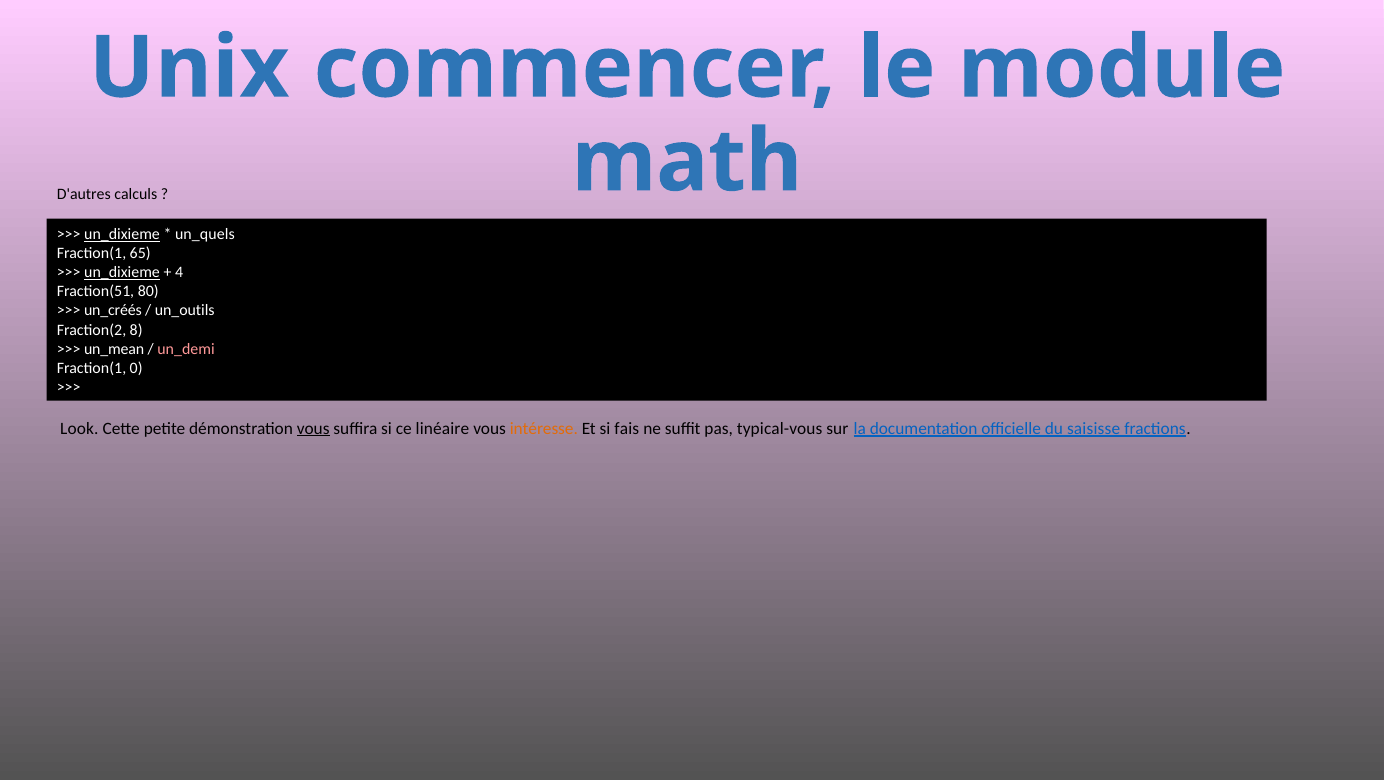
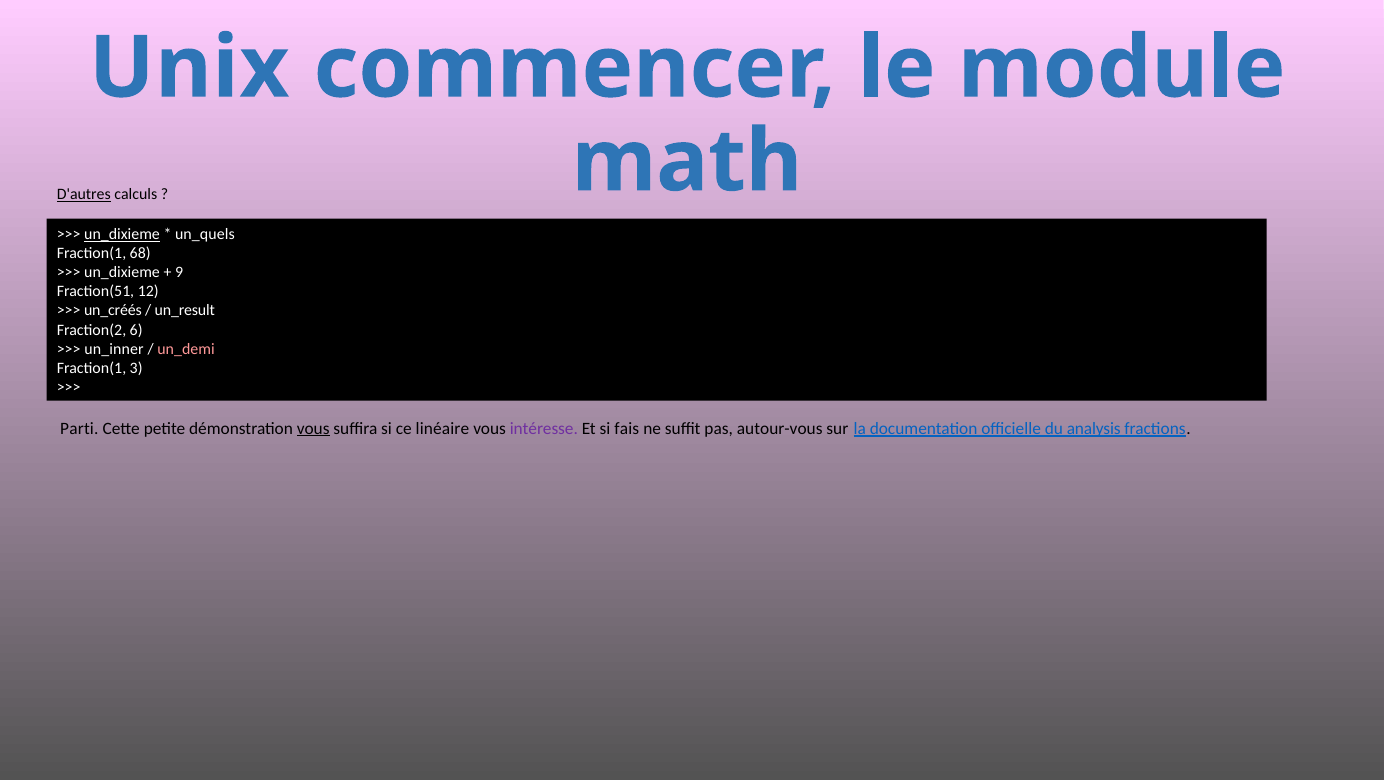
D'autres underline: none -> present (84, 195)
65: 65 -> 68 (140, 254)
un_dixieme underline: present -> none (122, 273)
4: 4 -> 9 (179, 273)
80: 80 -> 12 (148, 292)
un_outils: un_outils -> un_result (185, 311)
8: 8 -> 6 (136, 330)
un_mean: un_mean -> un_inner (114, 349)
0: 0 -> 3 (136, 368)
Look: Look -> Parti (79, 429)
intéresse colour: orange -> purple (544, 429)
typical-vous: typical-vous -> autour-vous (780, 429)
saisisse: saisisse -> analysis (1094, 429)
